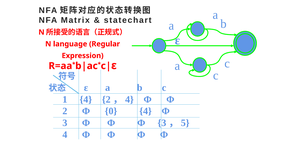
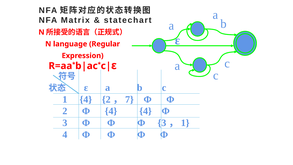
4: 4 -> 7 (129, 99)
Φ 0: 0 -> 4 (111, 111)
5: 5 -> 1 (185, 123)
